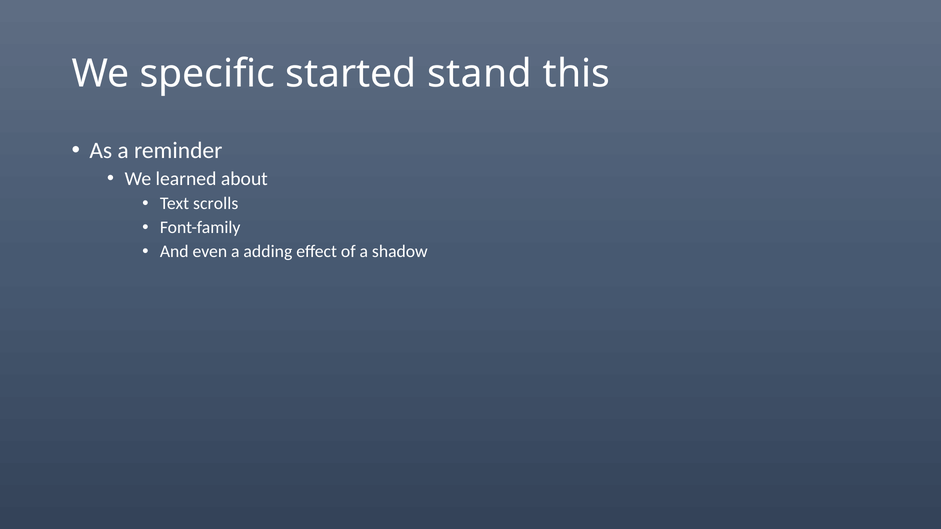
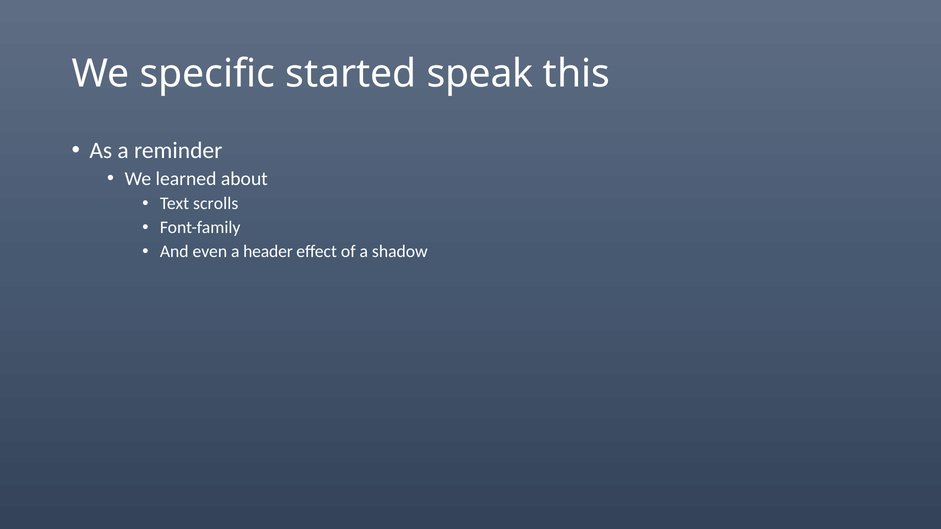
stand: stand -> speak (480, 74)
adding: adding -> header (268, 252)
